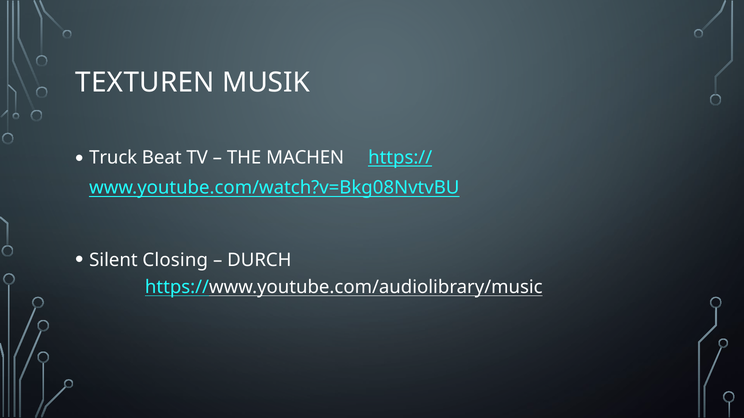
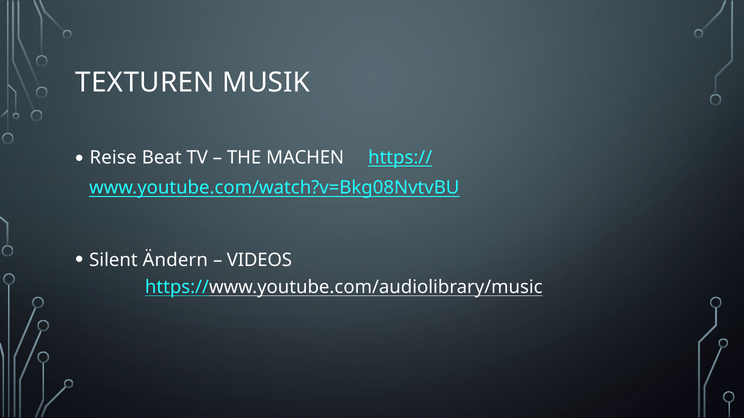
Truck: Truck -> Reise (113, 158)
Closing: Closing -> Ändern (175, 260)
DURCH: DURCH -> VIDEOS (259, 260)
